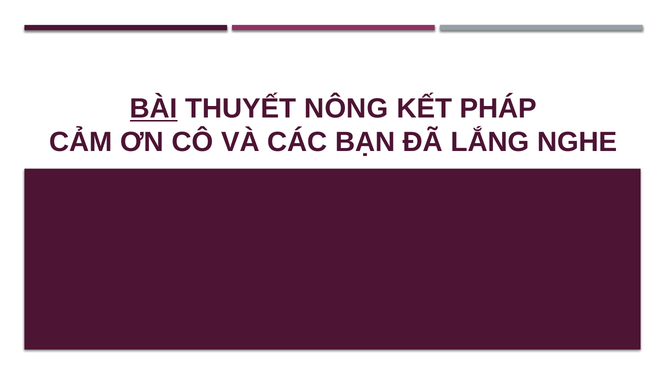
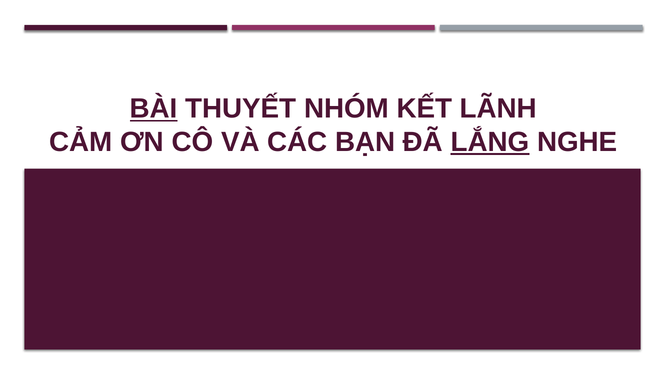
NÔNG: NÔNG -> NHÓM (346, 109)
PHÁP: PHÁP -> LÃNH (498, 109)
LẮNG underline: none -> present (490, 142)
